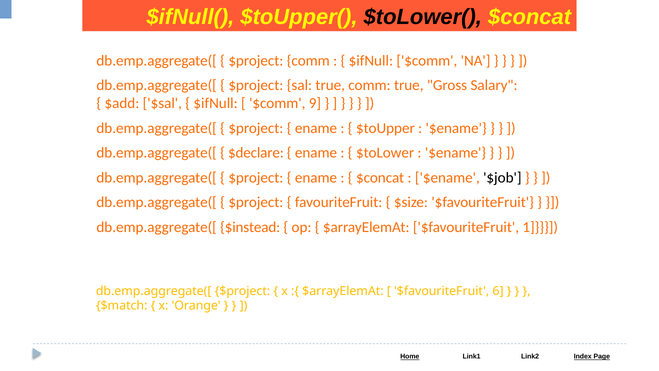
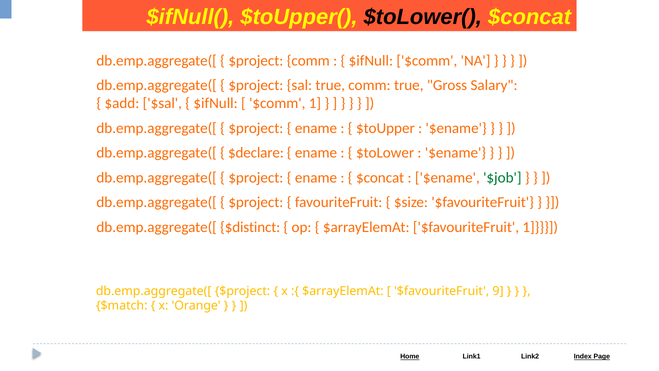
$comm 9: 9 -> 1 (315, 103)
$job colour: black -> green (502, 177)
$instead: $instead -> $distinct (250, 227)
6: 6 -> 9 (498, 291)
